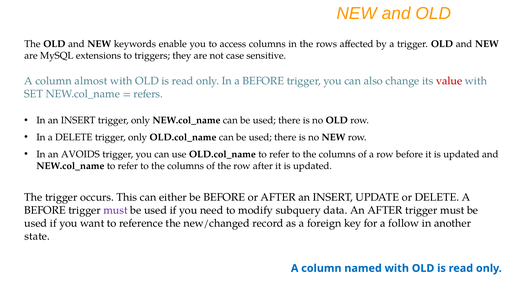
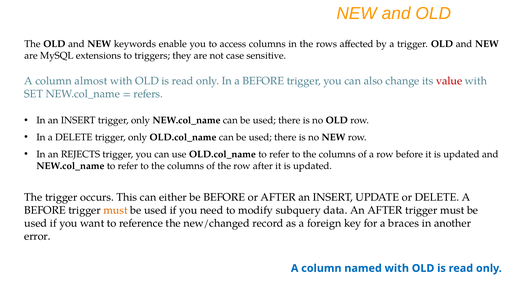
AVOIDS: AVOIDS -> REJECTS (80, 154)
must colour: purple -> orange (115, 211)
follow: follow -> braces (404, 224)
state: state -> error (37, 237)
